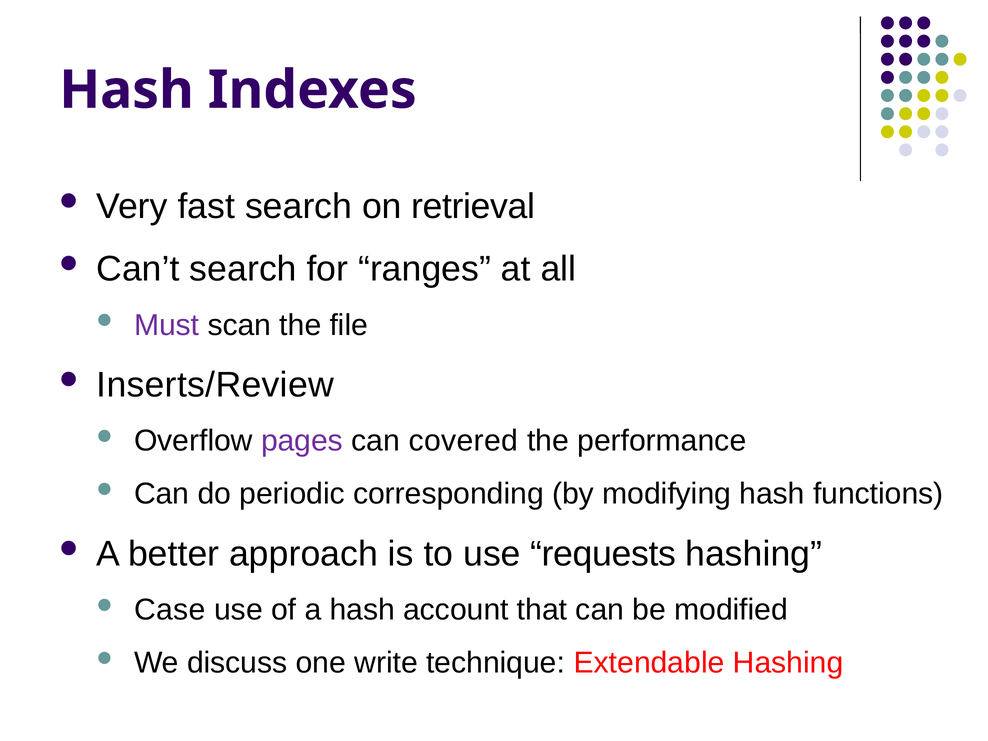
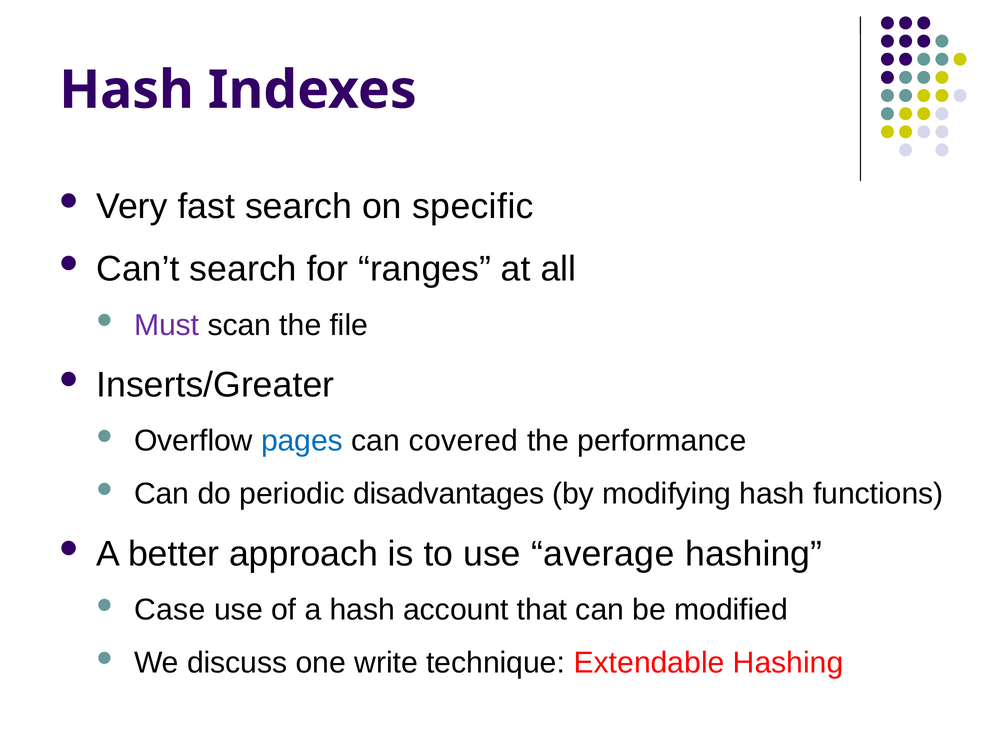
retrieval: retrieval -> specific (473, 206)
Inserts/Review: Inserts/Review -> Inserts/Greater (215, 385)
pages colour: purple -> blue (302, 441)
corresponding: corresponding -> disadvantages (449, 494)
requests: requests -> average (603, 554)
